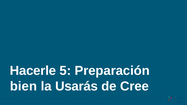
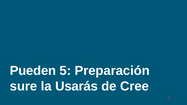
Hacerle: Hacerle -> Pueden (33, 71)
bien: bien -> sure (23, 86)
